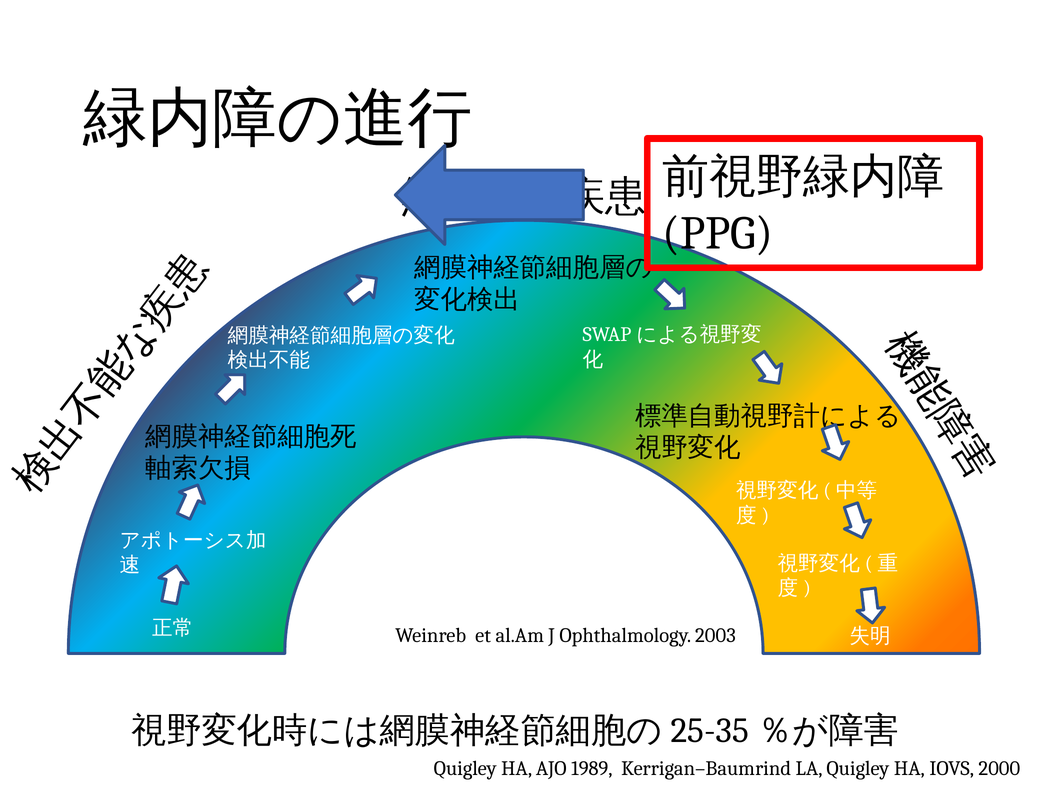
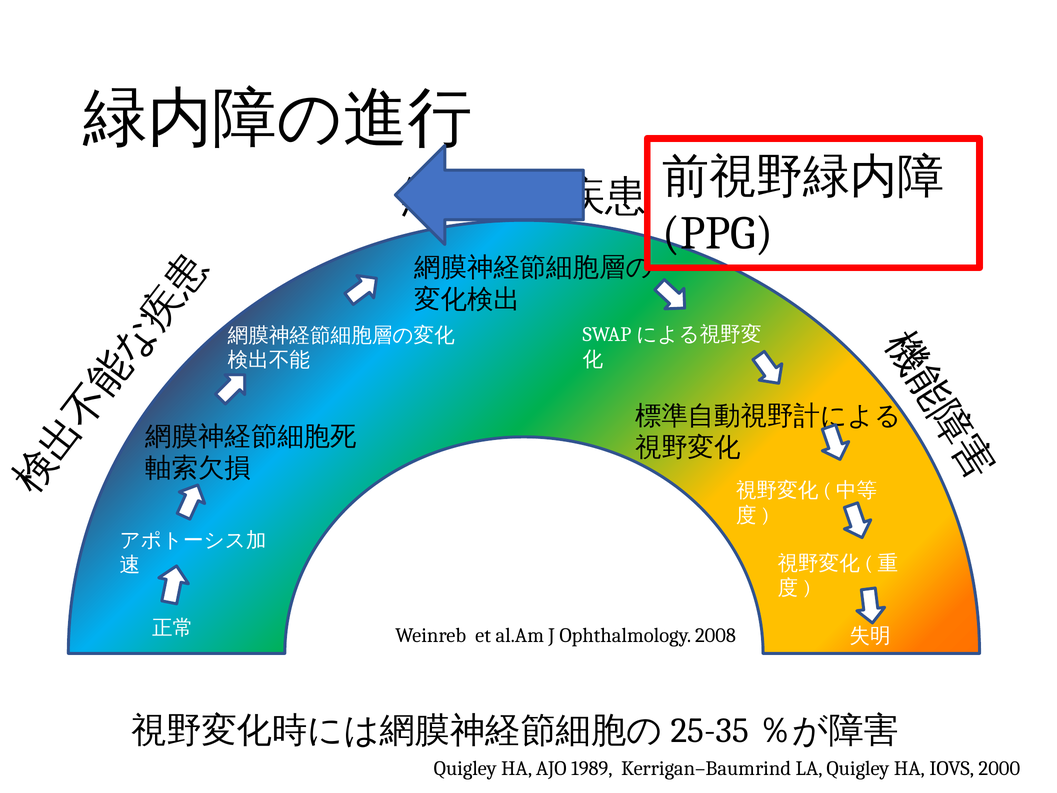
2003: 2003 -> 2008 (715, 635)
